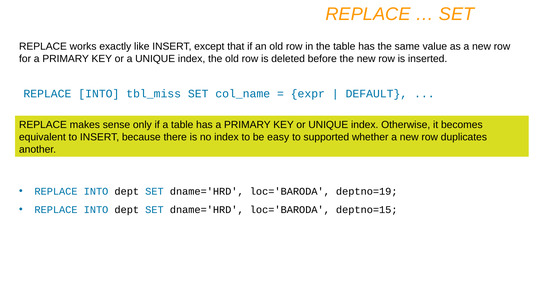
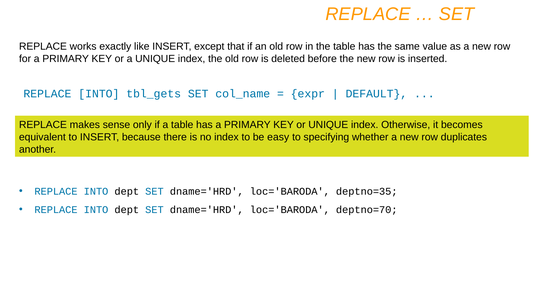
tbl_miss: tbl_miss -> tbl_gets (154, 93)
supported: supported -> specifying (326, 137)
deptno=19: deptno=19 -> deptno=35 (367, 191)
deptno=15: deptno=15 -> deptno=70 (367, 210)
